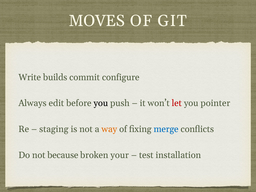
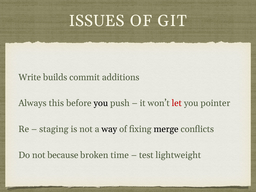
MOVES: MOVES -> ISSUES (97, 21)
configure: configure -> additions (121, 77)
edit: edit -> this (56, 103)
way colour: orange -> black (109, 129)
merge colour: blue -> black (166, 129)
your: your -> time (120, 155)
installation: installation -> lightweight (178, 155)
